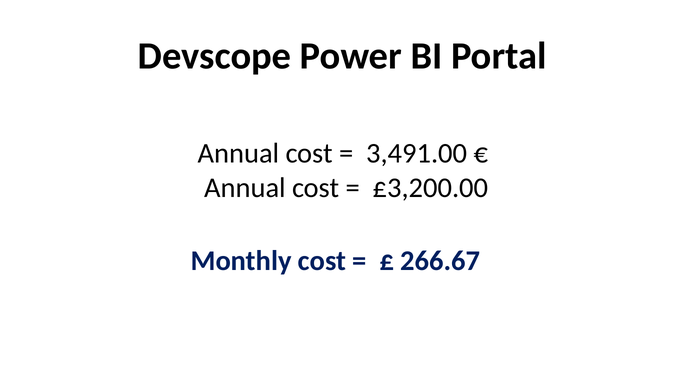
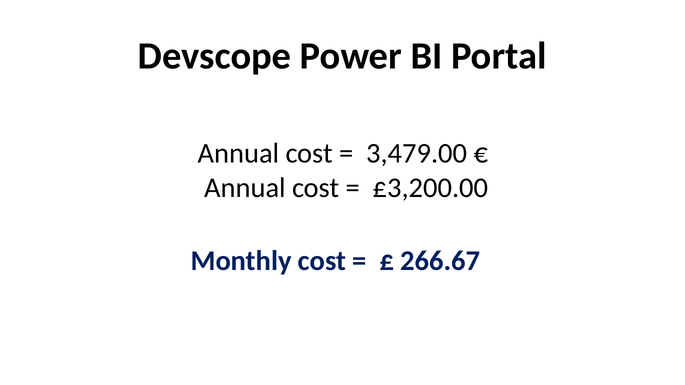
3,491.00: 3,491.00 -> 3,479.00 (417, 154)
